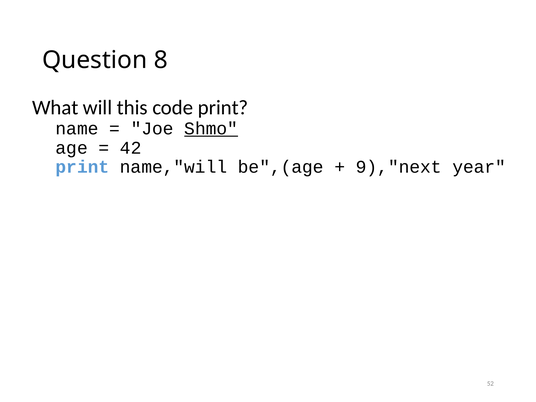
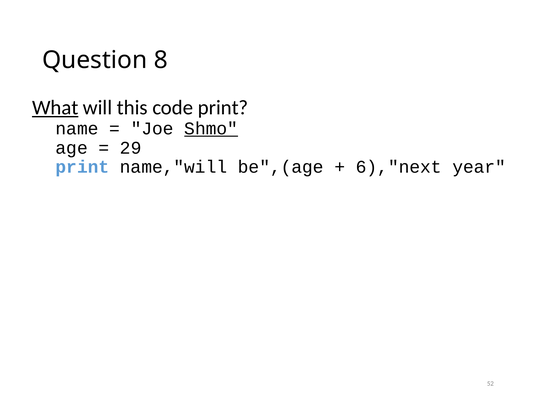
What underline: none -> present (55, 108)
42: 42 -> 29 (131, 148)
9),"next: 9),"next -> 6),"next (399, 167)
